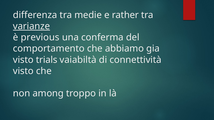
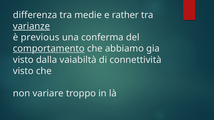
comportamento underline: none -> present (49, 49)
trials: trials -> dalla (47, 60)
among: among -> variare (48, 94)
